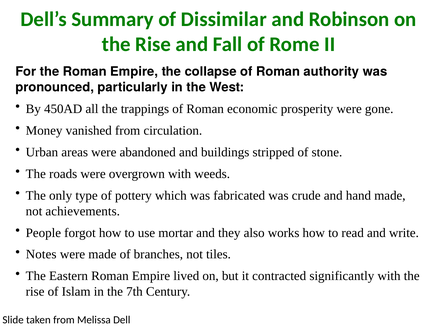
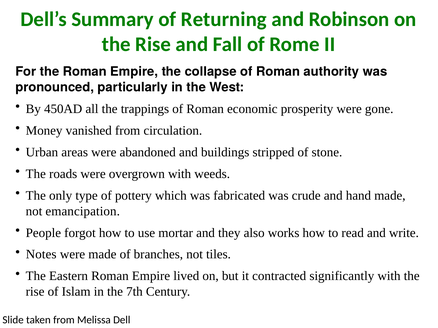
Dissimilar: Dissimilar -> Returning (224, 19)
achievements: achievements -> emancipation (83, 211)
